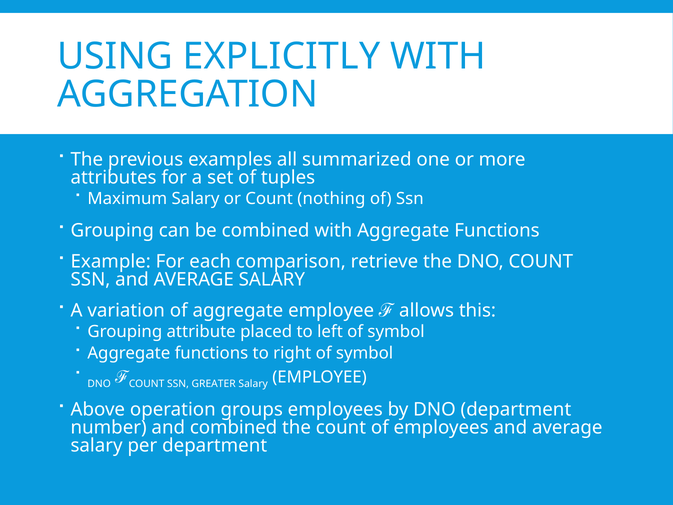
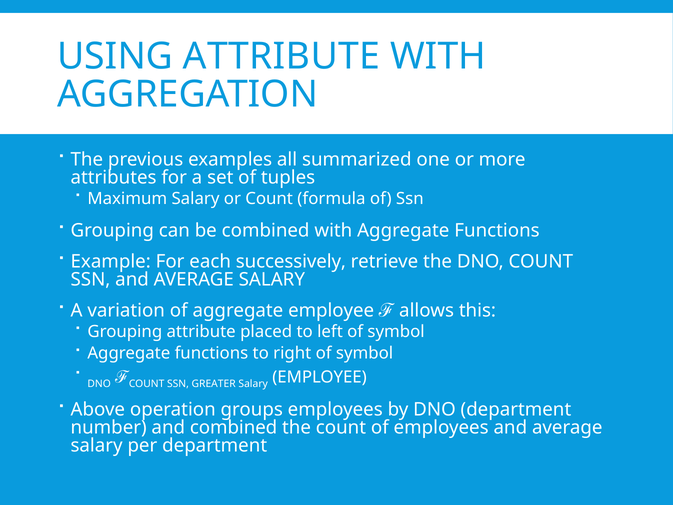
USING EXPLICITLY: EXPLICITLY -> ATTRIBUTE (282, 56)
nothing: nothing -> formula (331, 198)
comparison: comparison -> successively (291, 261)
